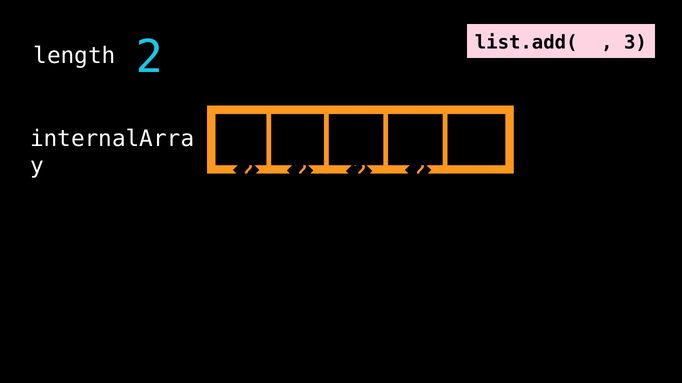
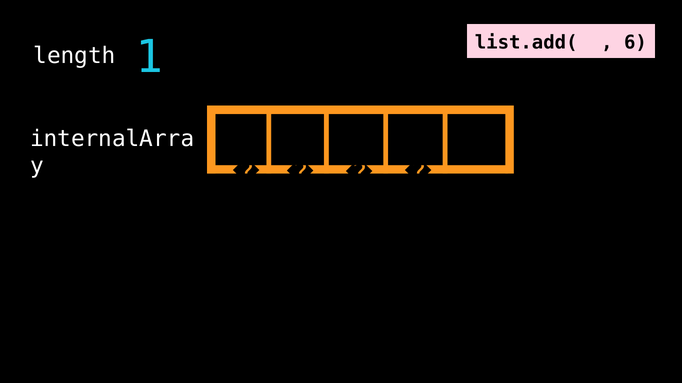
3: 3 -> 6 (635, 42)
2: 2 -> 1 (150, 57)
